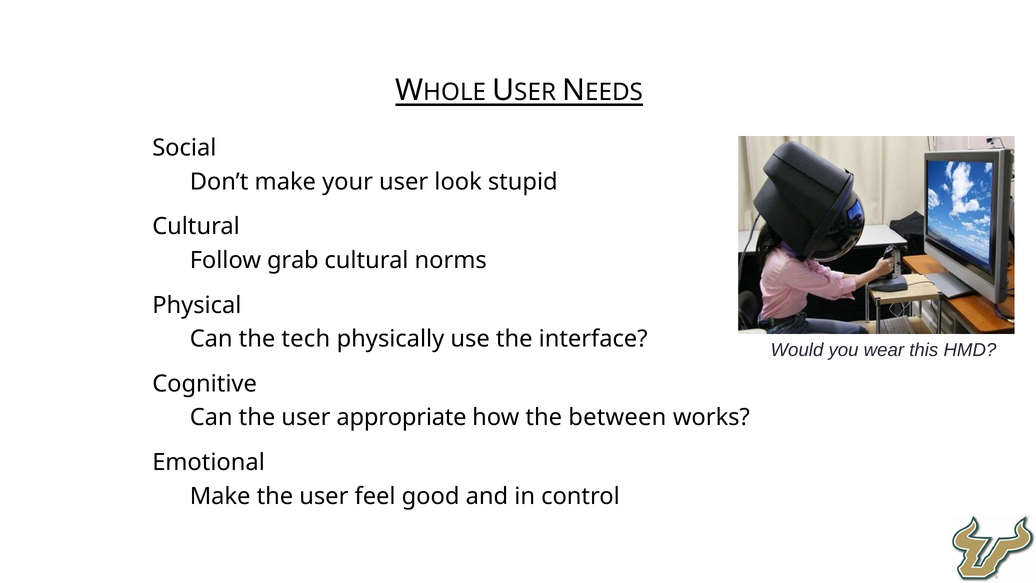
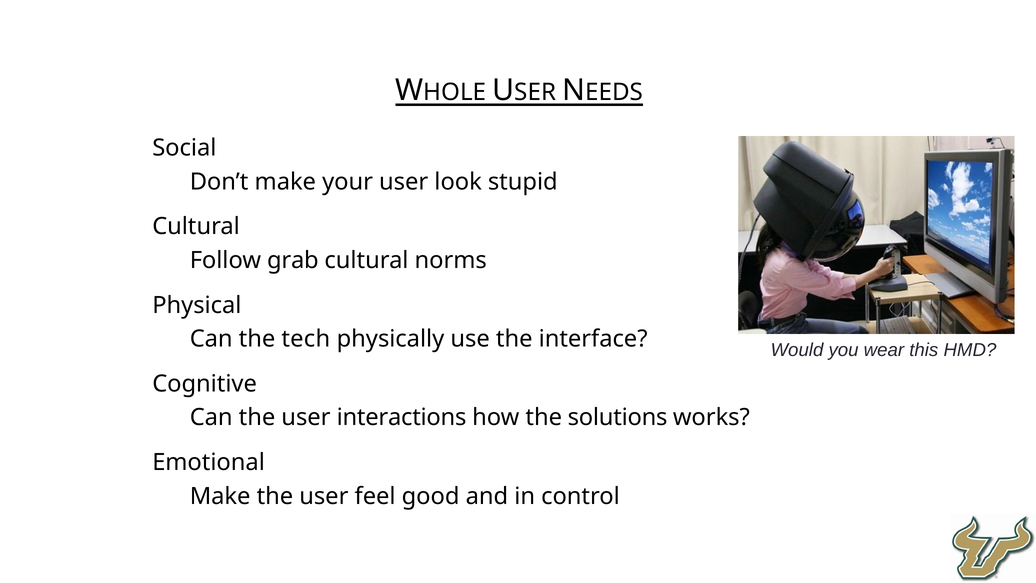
appropriate: appropriate -> interactions (402, 417)
between: between -> solutions (618, 417)
